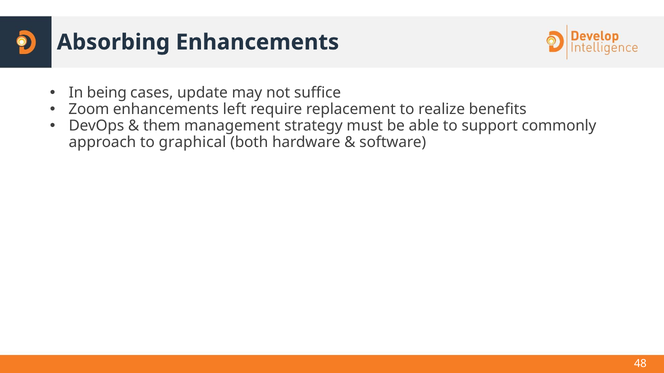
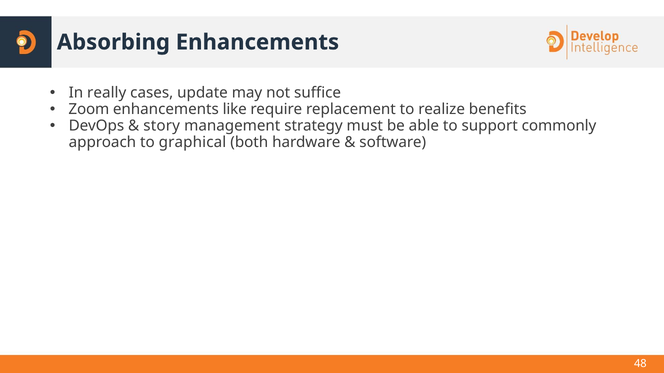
being: being -> really (107, 93)
left: left -> like (235, 109)
them: them -> story (162, 126)
